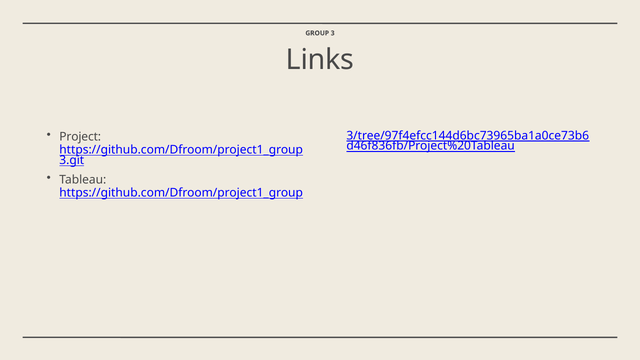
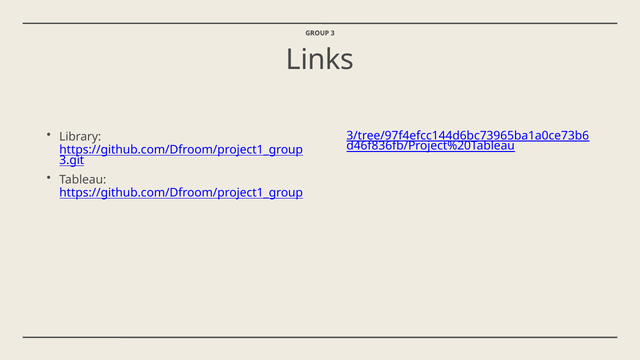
Project: Project -> Library (80, 137)
